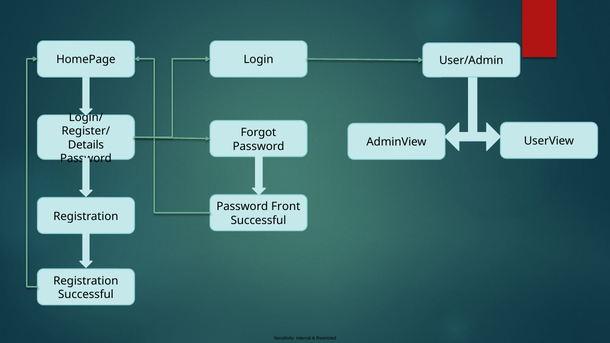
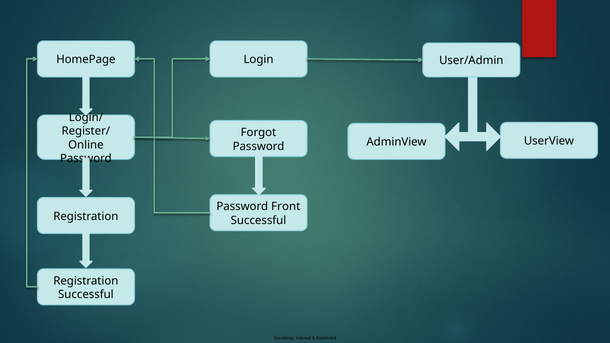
Details: Details -> Online (86, 145)
